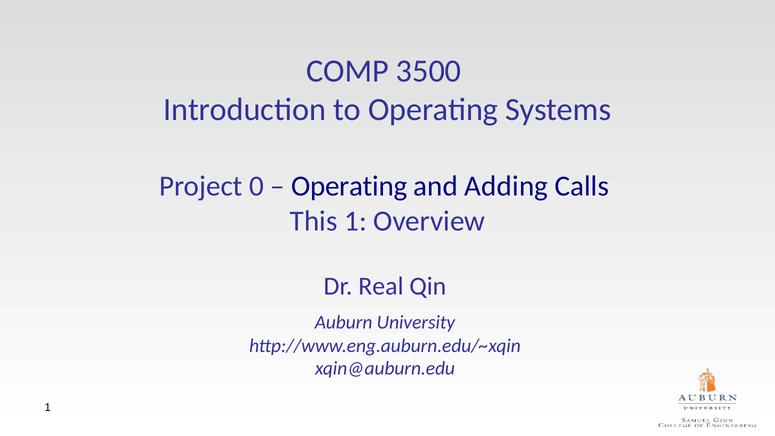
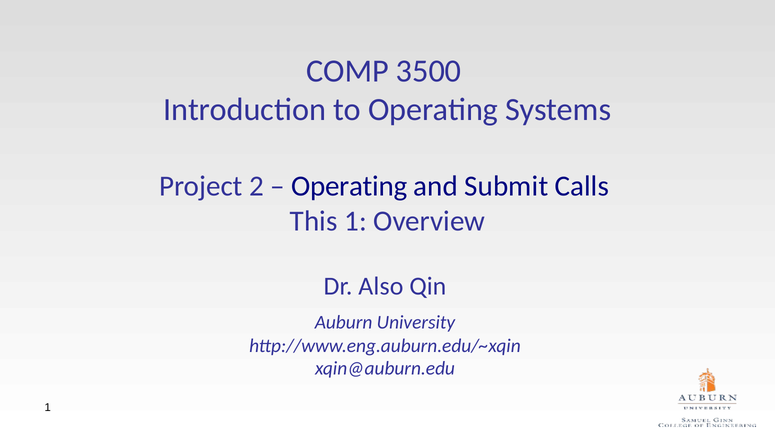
0: 0 -> 2 (256, 186)
Adding: Adding -> Submit (506, 186)
Real: Real -> Also (381, 286)
